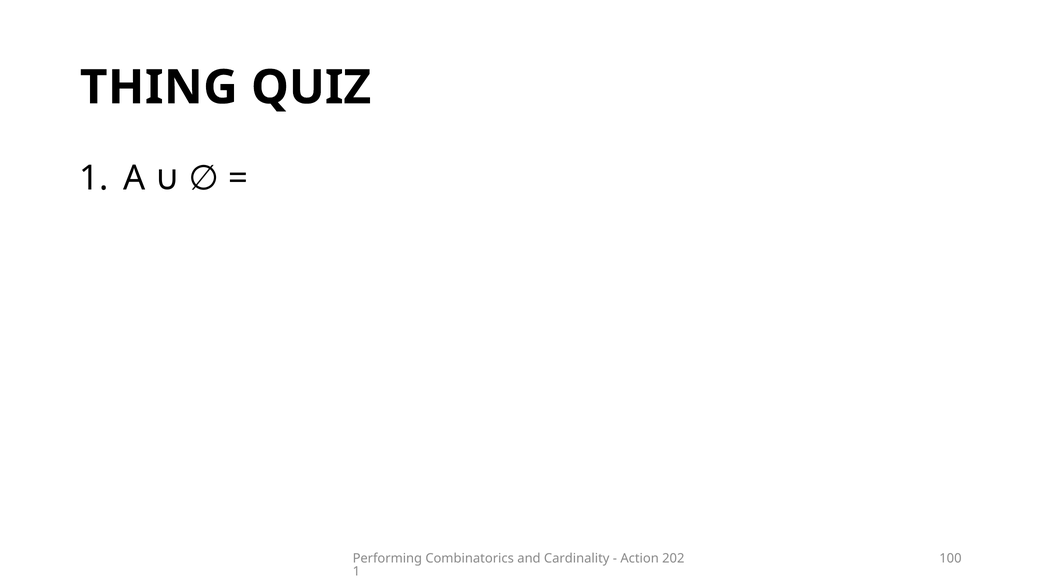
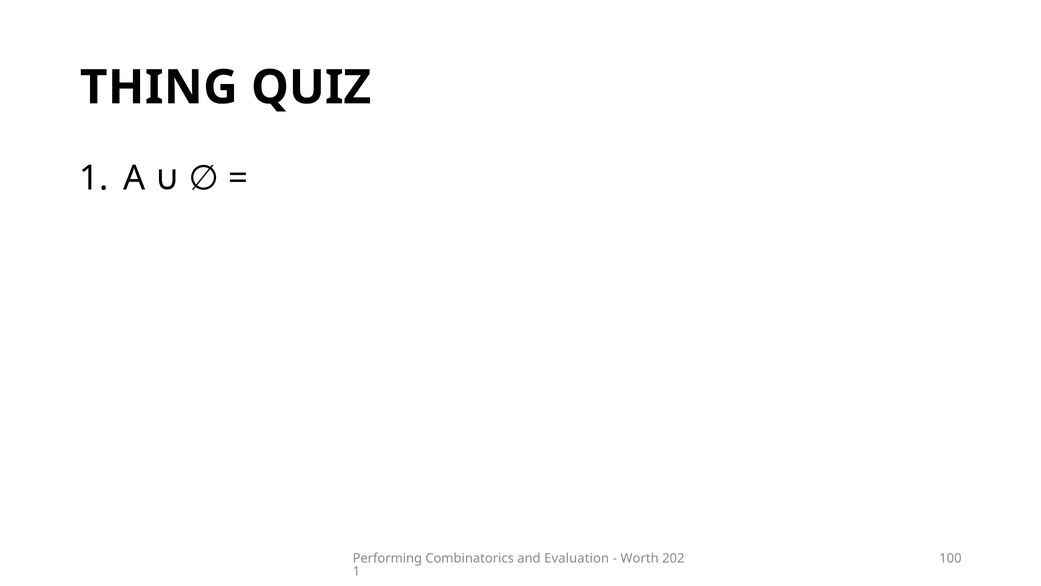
Cardinality: Cardinality -> Evaluation (577, 558)
Action: Action -> Worth (640, 558)
